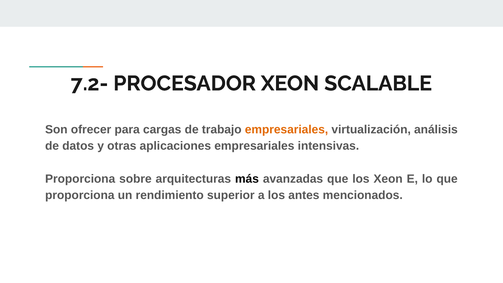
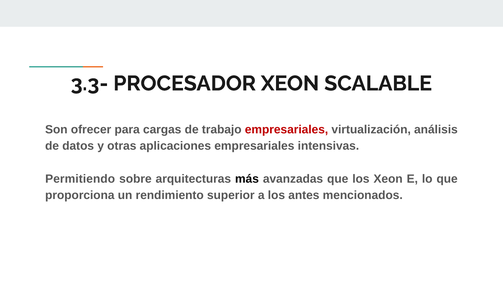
7.2-: 7.2- -> 3.3- (89, 83)
empresariales colour: orange -> red (287, 130)
Proporciona: Proporciona -> Permitiendo (80, 179)
